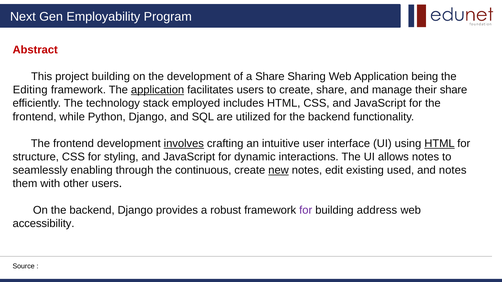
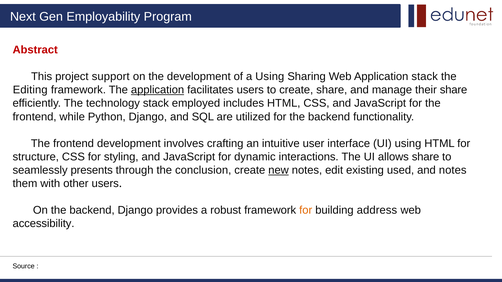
project building: building -> support (111, 77)
a Share: Share -> Using (270, 77)
Application being: being -> stack (425, 77)
involves underline: present -> none (184, 144)
HTML underline: present -> none (440, 144)
allows notes: notes -> share (426, 157)
enabling: enabling -> presents (92, 170)
continuous: continuous -> conclusion (203, 170)
for colour: purple -> orange (306, 211)
